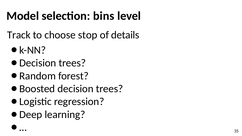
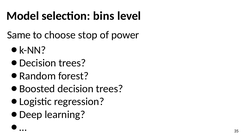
Track: Track -> Same (19, 35)
details: details -> power (125, 35)
